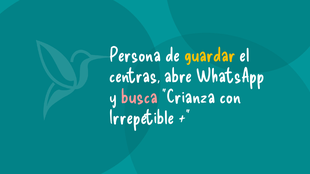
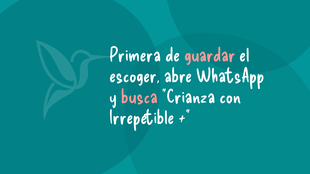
Persona: Persona -> Primera (135, 55)
guardar colour: yellow -> pink (210, 55)
centras: centras -> escoger (135, 76)
